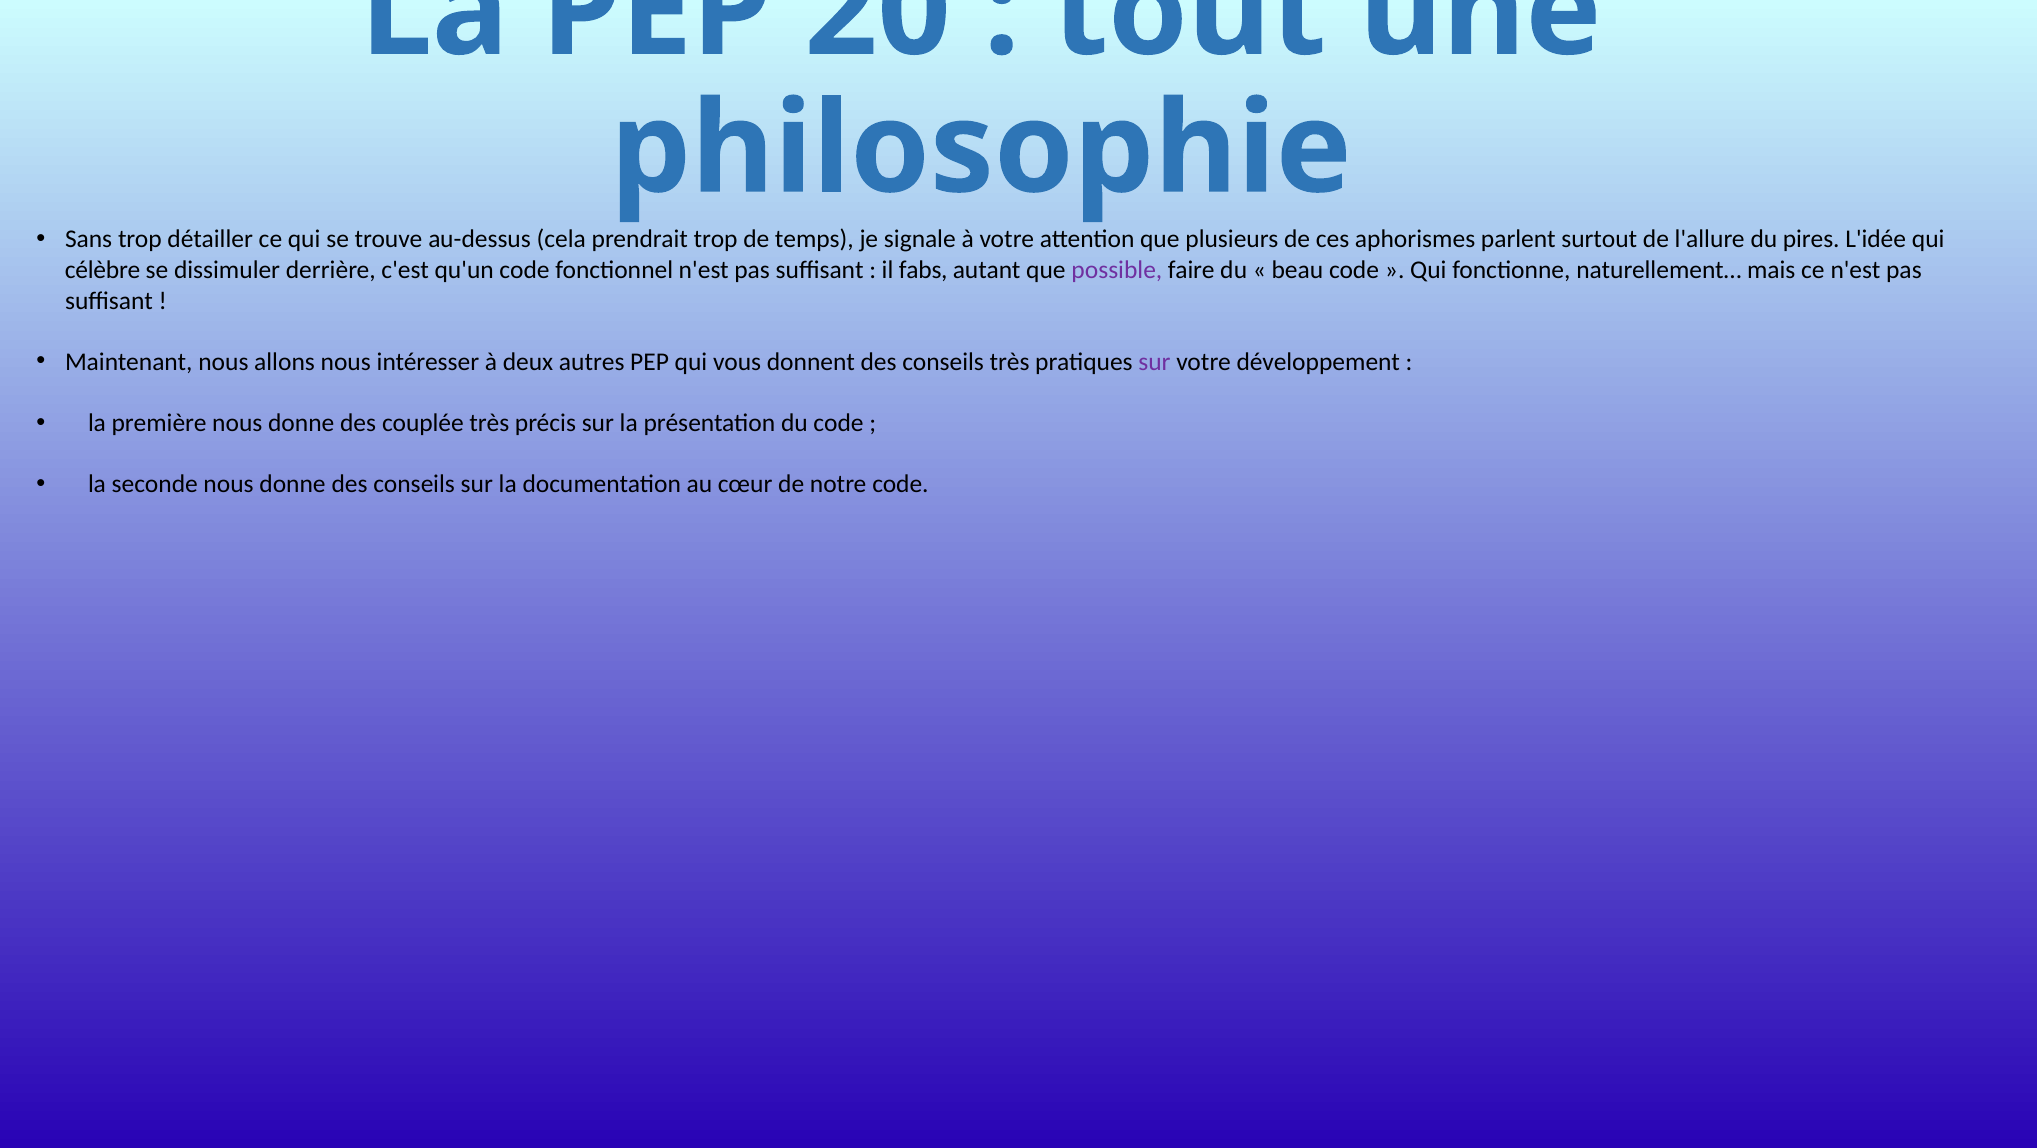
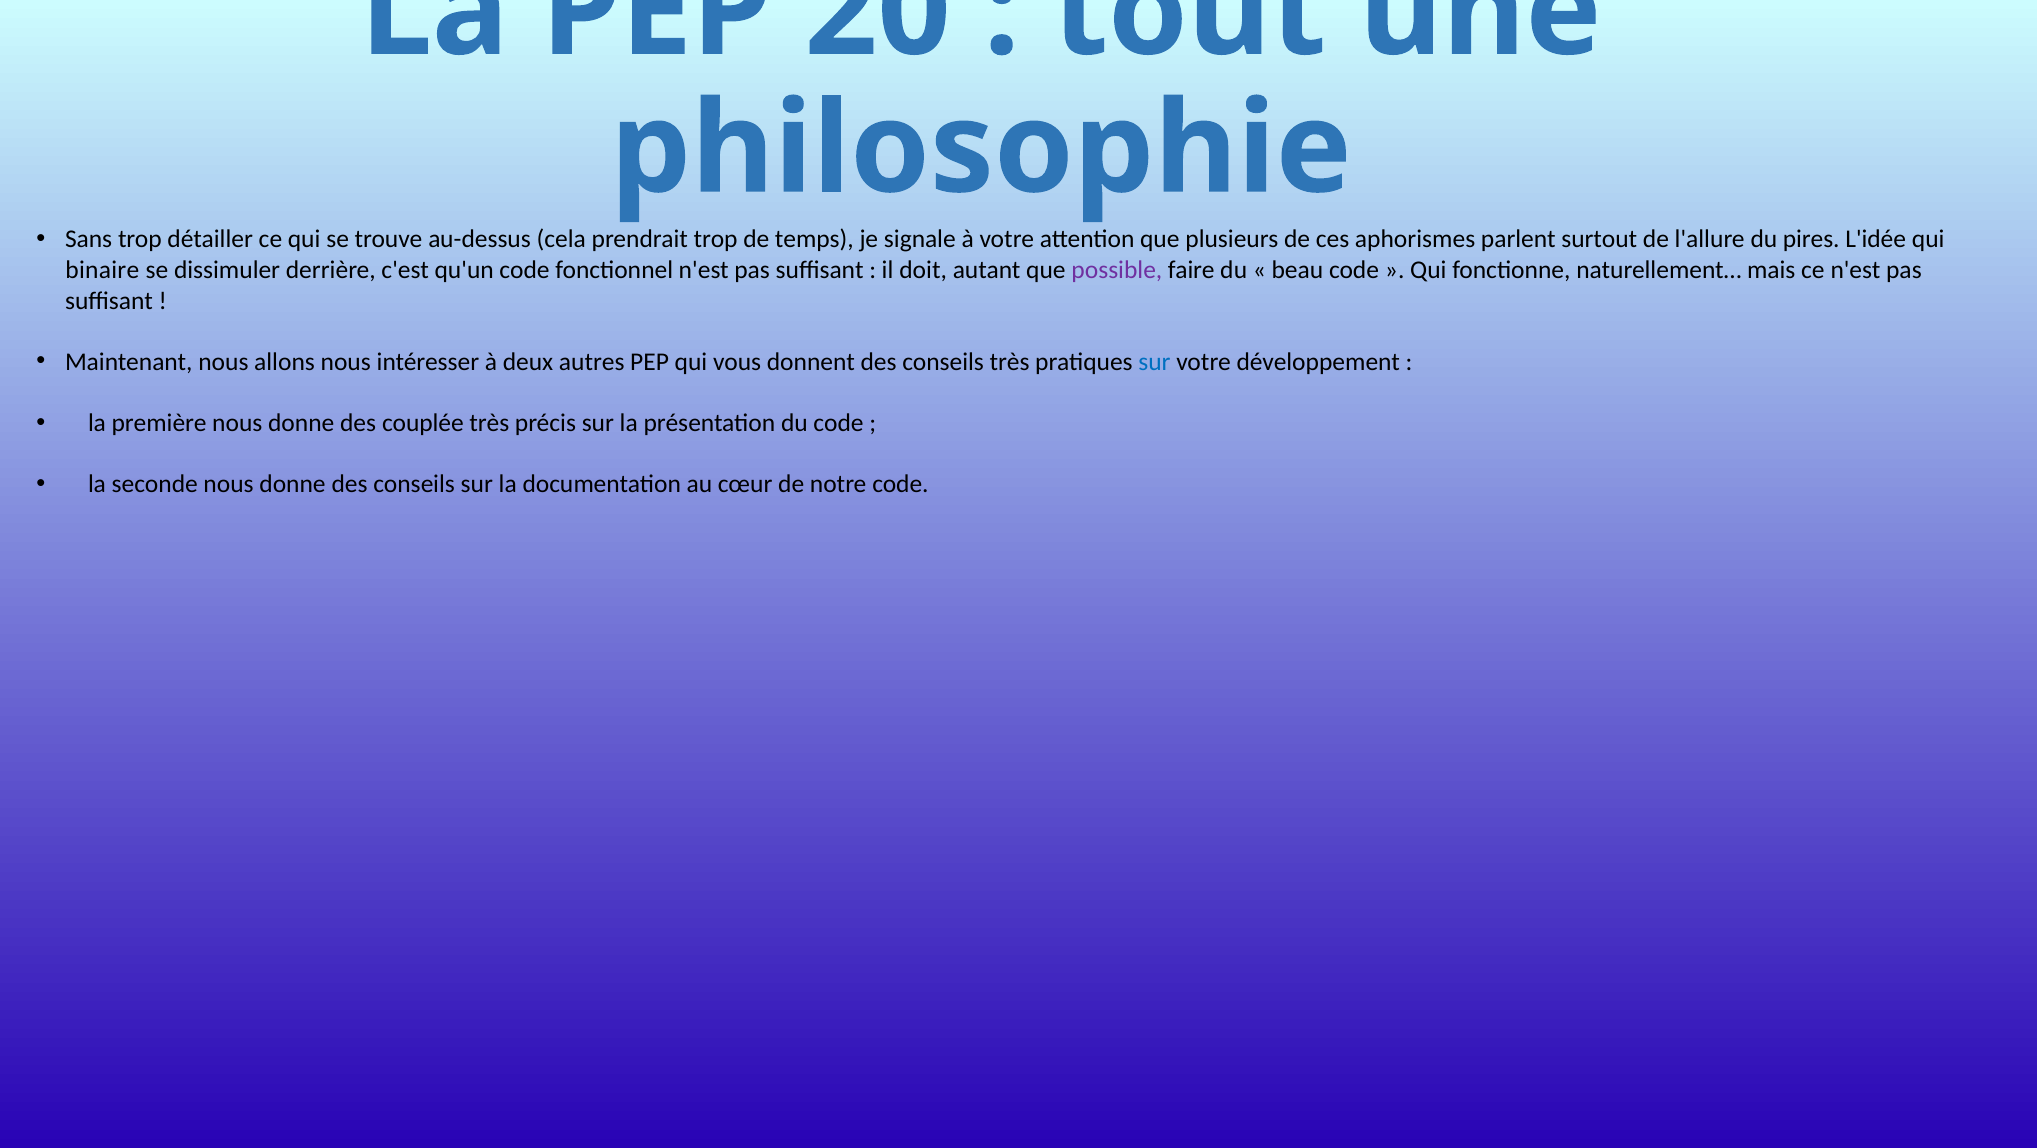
célèbre: célèbre -> binaire (102, 270)
fabs: fabs -> doit (923, 270)
sur colour: purple -> blue (1154, 362)
